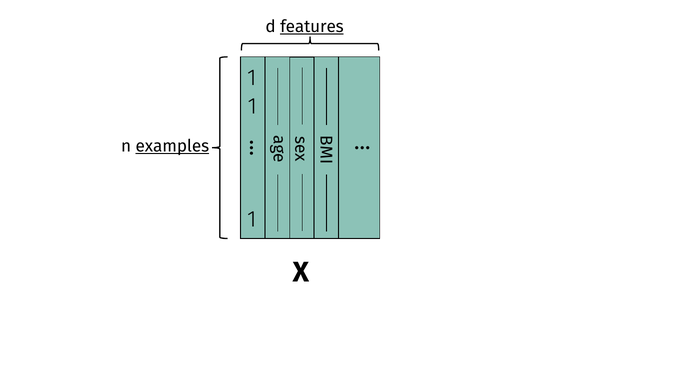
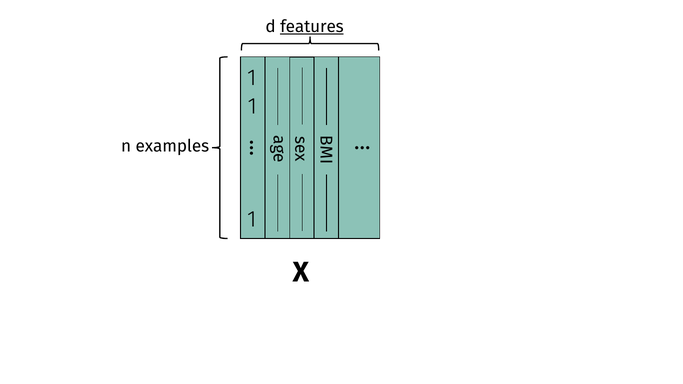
examples underline: present -> none (172, 146)
